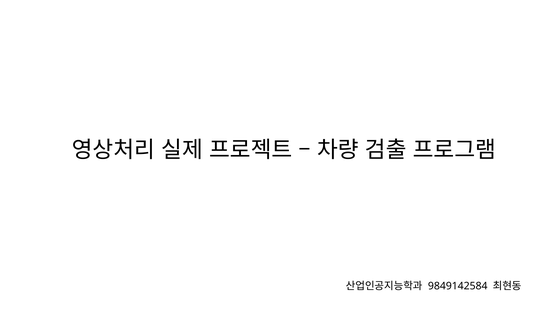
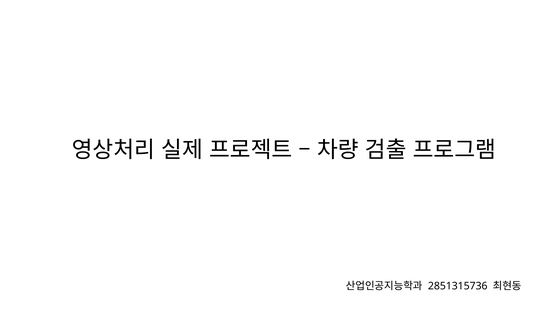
9849142584: 9849142584 -> 2851315736 (458, 286)
